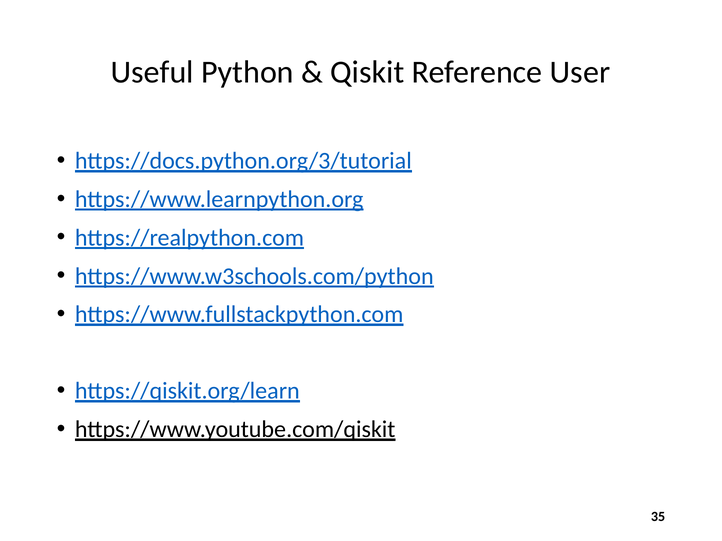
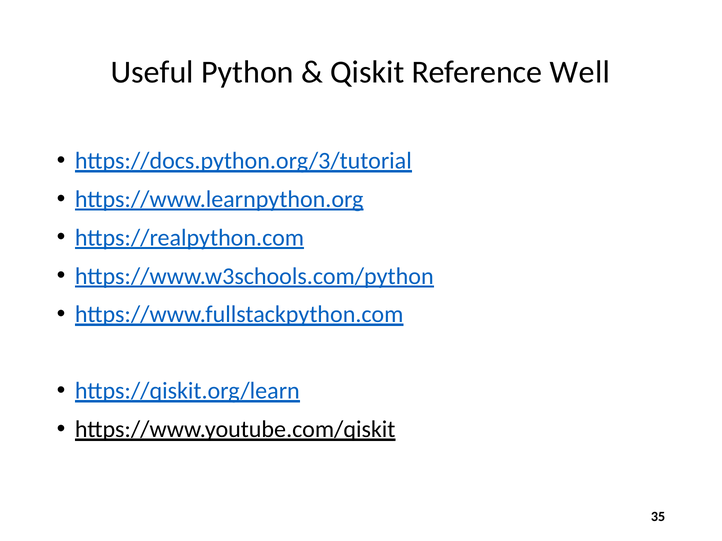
User: User -> Well (580, 72)
